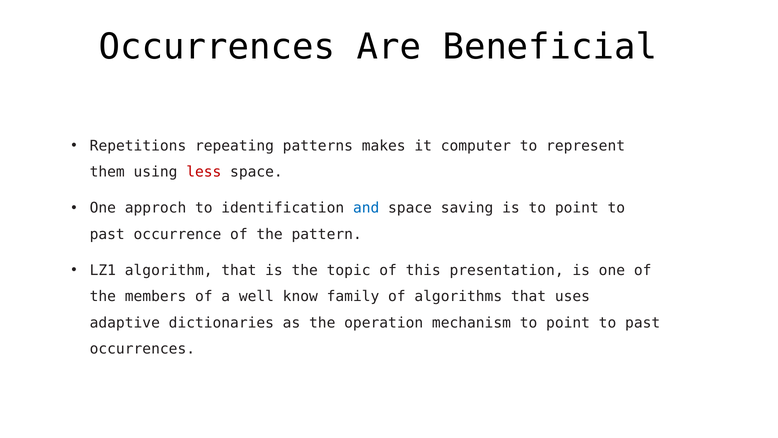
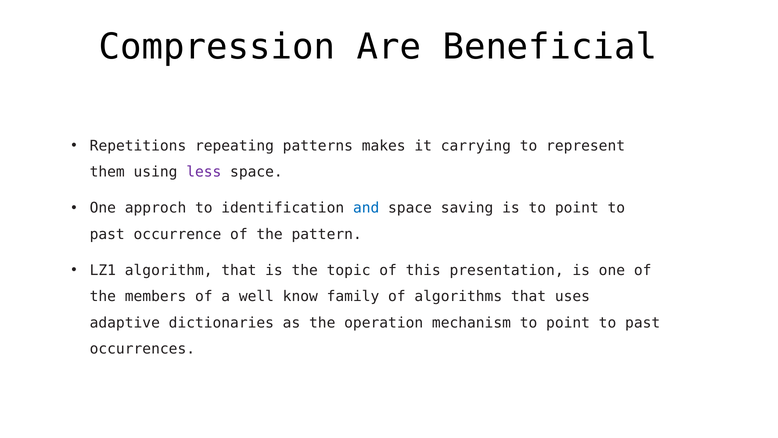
Occurrences: Occurrences -> Compression (217, 47)
computer: computer -> carrying (476, 146)
less colour: red -> purple (204, 172)
